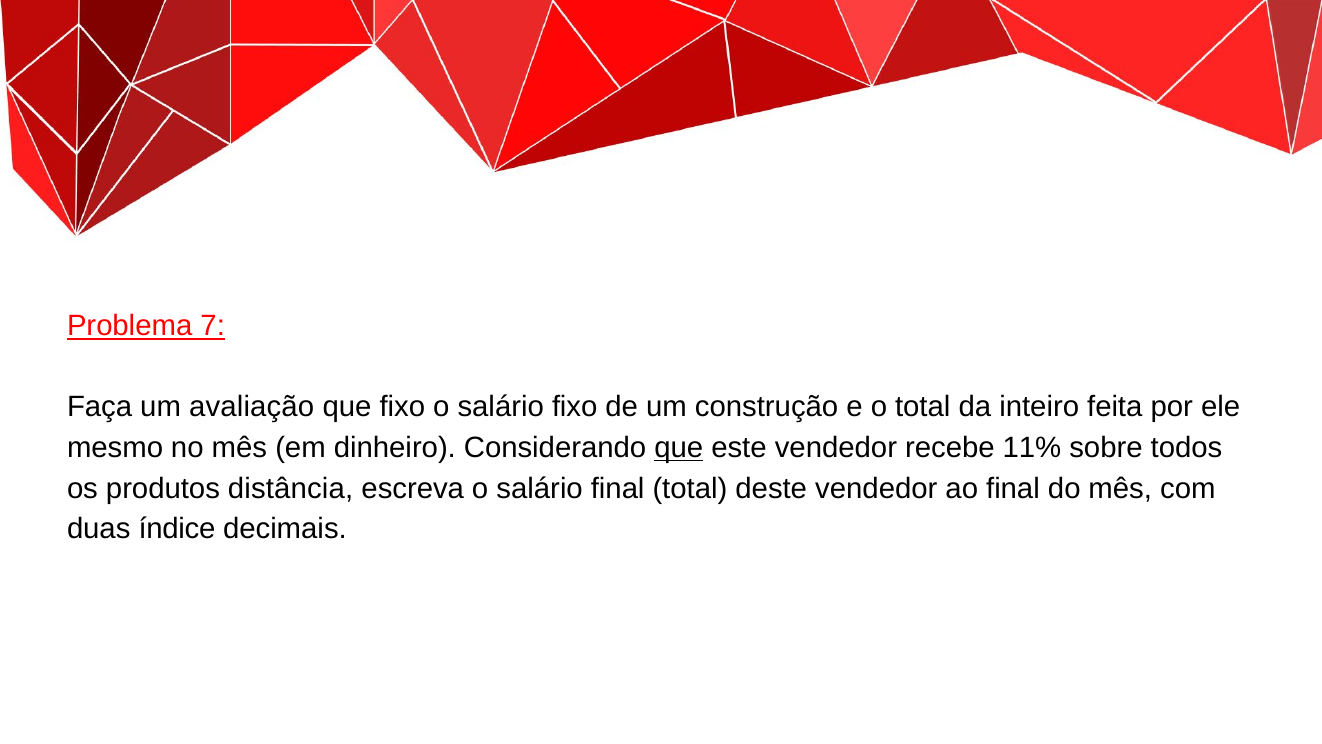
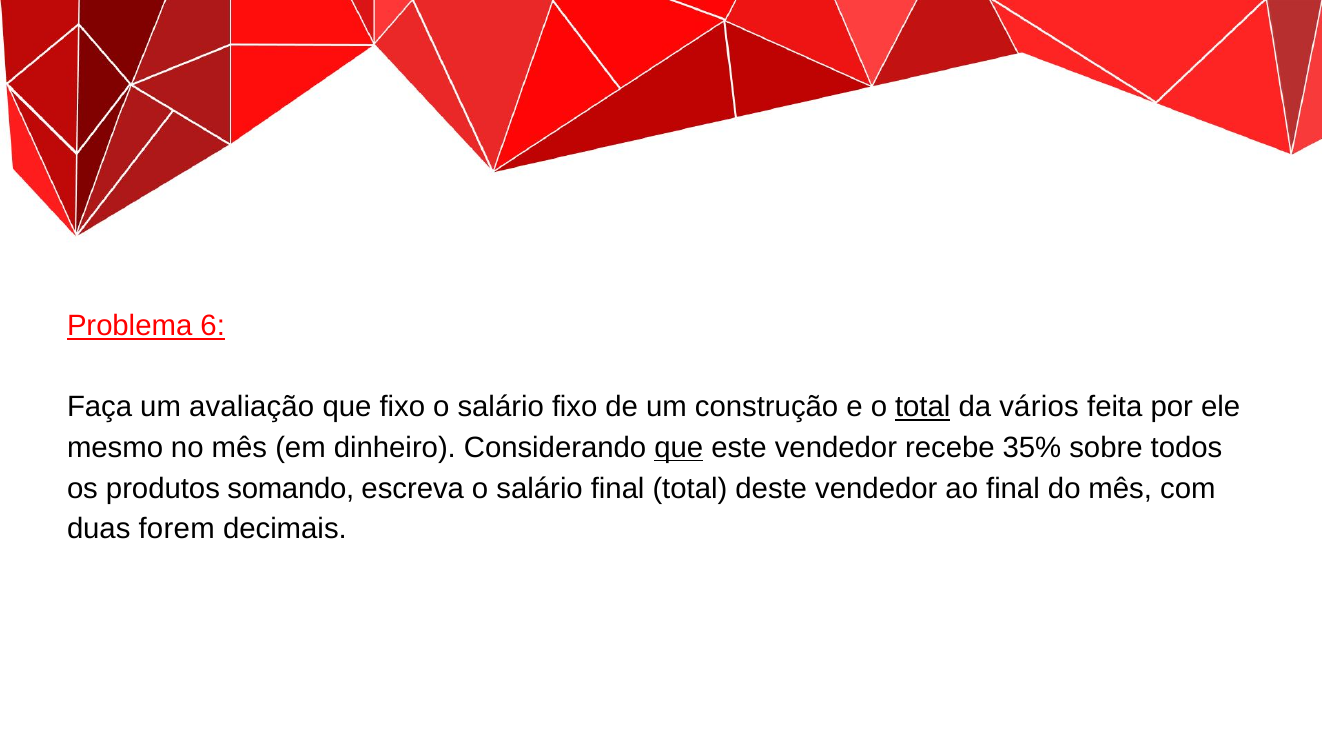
7: 7 -> 6 (213, 326)
total underline: none -> present (923, 407)
inteiro: inteiro -> vários (1039, 407)
11%: 11% -> 35% (1032, 448)
distância: distância -> somando (291, 488)
índice: índice -> forem (177, 529)
